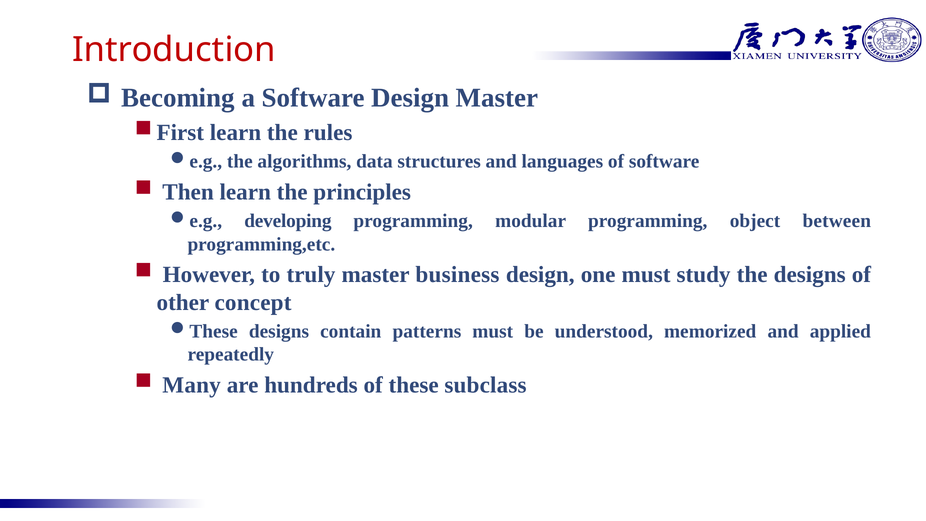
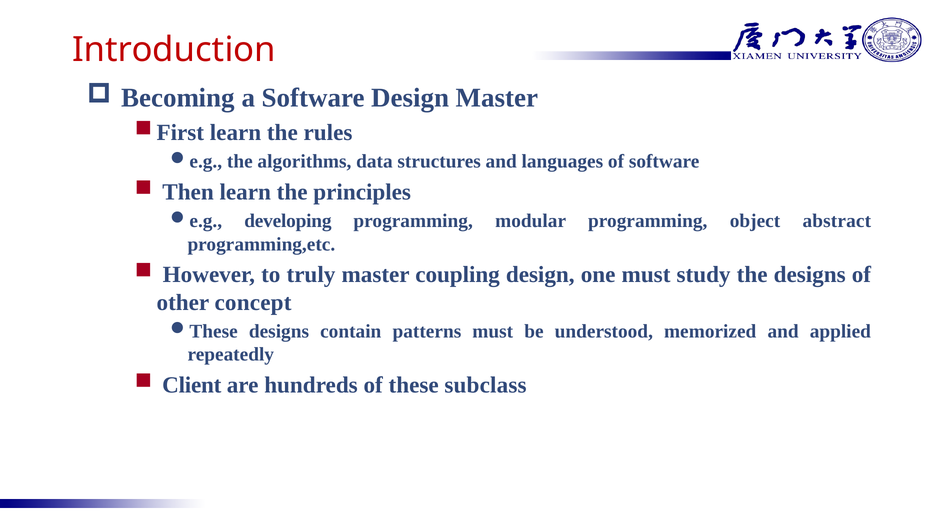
between: between -> abstract (837, 221)
business: business -> coupling (458, 275)
Many: Many -> Client (192, 385)
